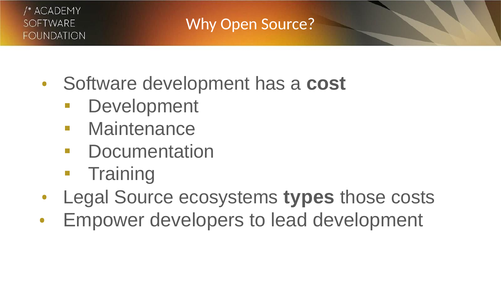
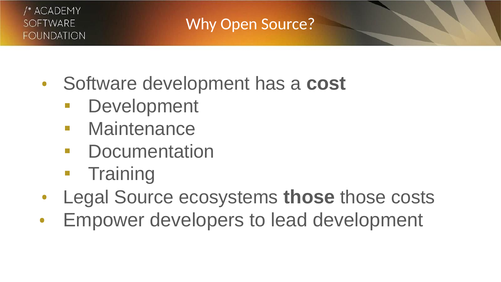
ecosystems types: types -> those (309, 197)
